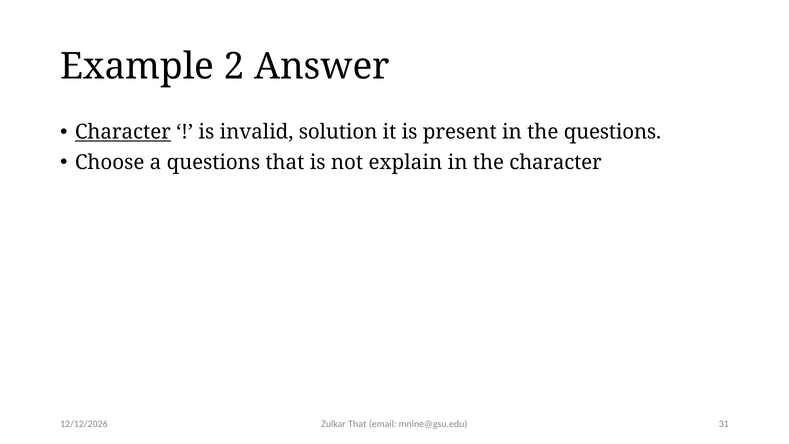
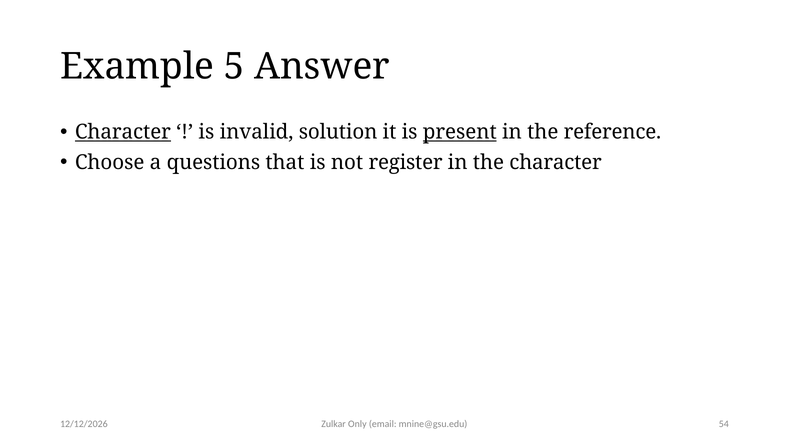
2: 2 -> 5 (234, 66)
present underline: none -> present (460, 132)
the questions: questions -> reference (612, 132)
explain: explain -> register (406, 162)
Zulkar That: That -> Only (357, 424)
31: 31 -> 54 (724, 424)
